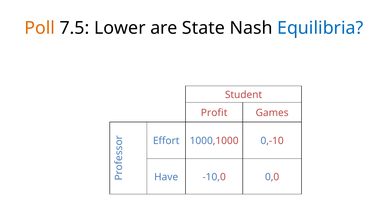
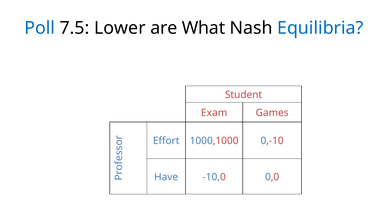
Poll colour: orange -> blue (40, 28)
State: State -> What (204, 28)
Profit: Profit -> Exam (214, 113)
